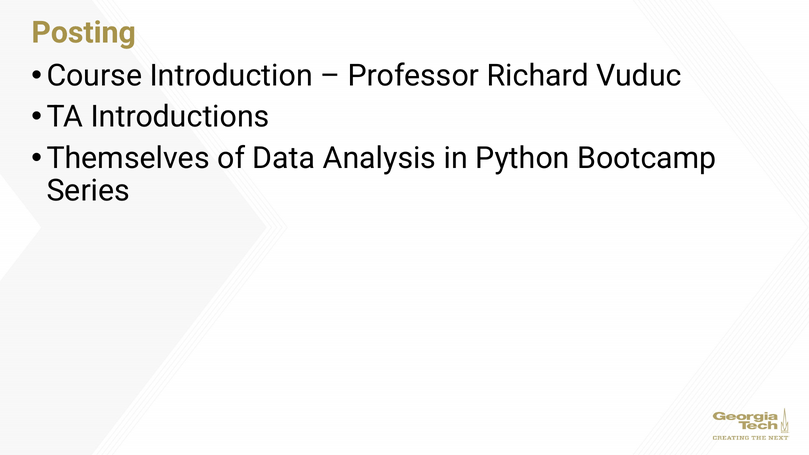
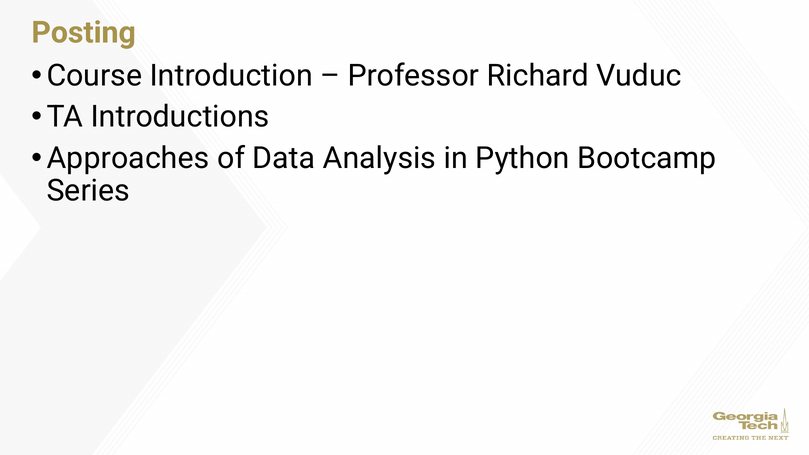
Themselves: Themselves -> Approaches (128, 158)
